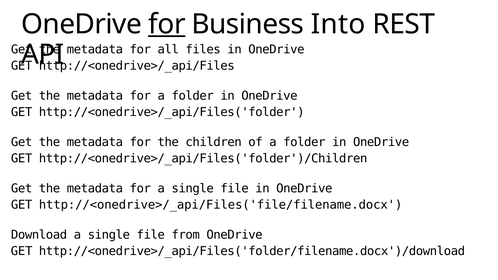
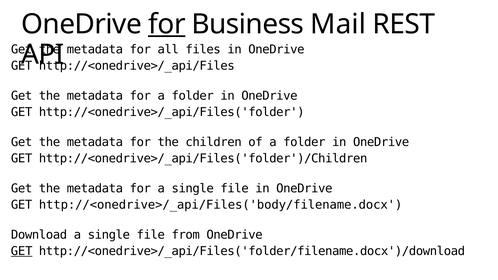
Into: Into -> Mail (338, 24)
http://<onedrive>/_api/Files('file/filename.docx: http://<onedrive>/_api/Files('file/filename.docx -> http://<onedrive>/_api/Files('body/filename.docx (221, 205)
GET underline: none -> present (22, 251)
